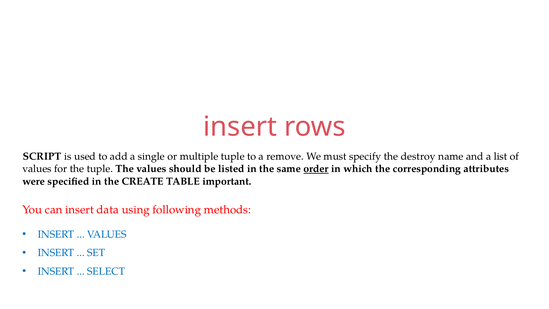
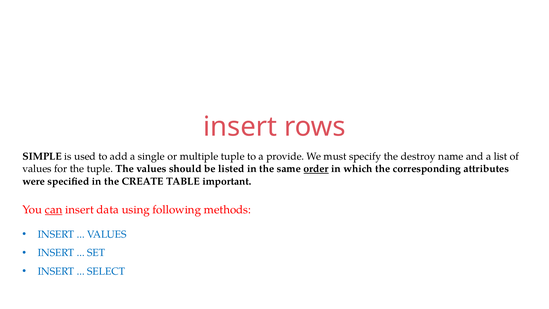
SCRIPT: SCRIPT -> SIMPLE (42, 156)
remove: remove -> provide (285, 156)
can underline: none -> present (54, 210)
